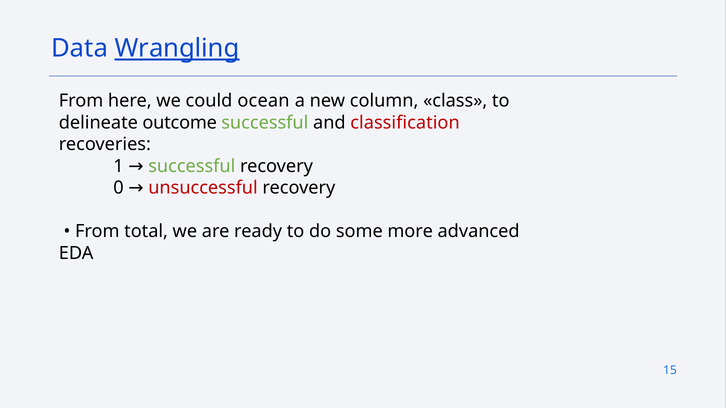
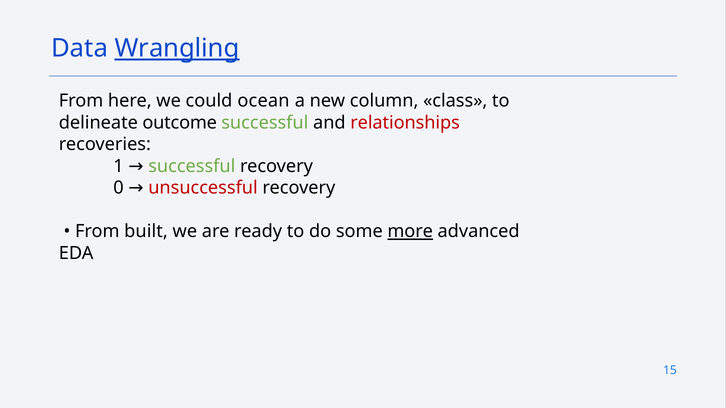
classification: classification -> relationships (405, 123)
total: total -> built (146, 232)
more underline: none -> present (410, 232)
